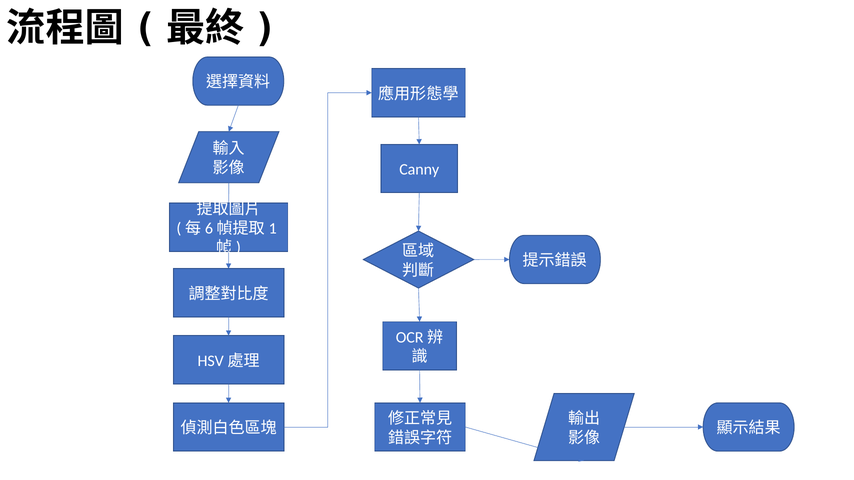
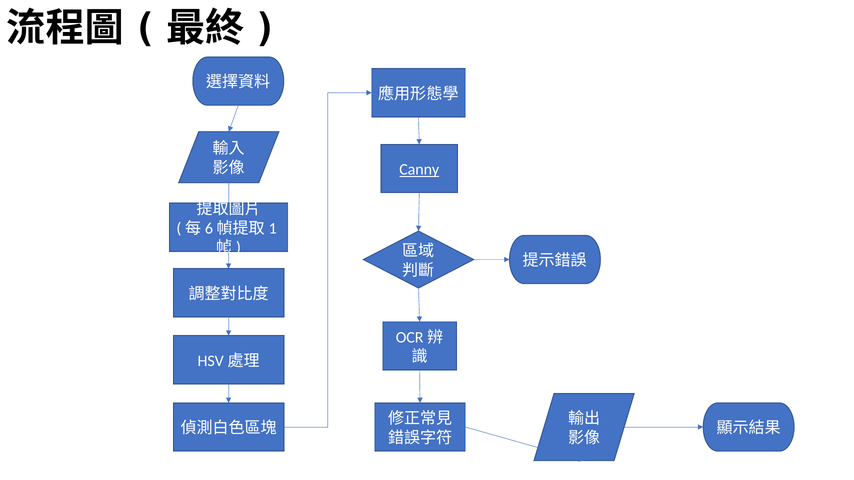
Canny underline: none -> present (419, 170)
